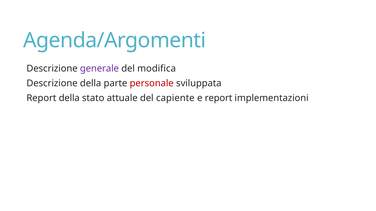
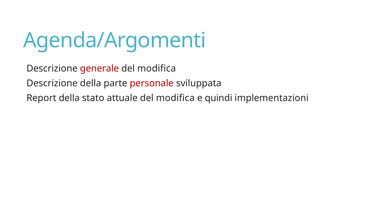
generale colour: purple -> red (99, 69)
attuale del capiente: capiente -> modifica (175, 98)
e report: report -> quindi (219, 98)
